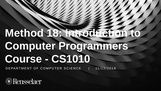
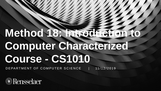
Programmers: Programmers -> Characterized (93, 46)
